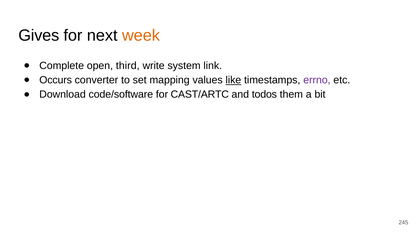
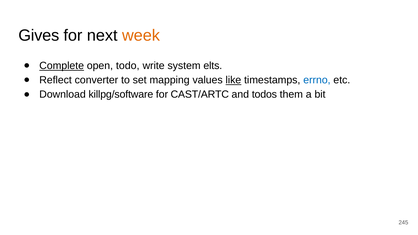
Complete underline: none -> present (62, 66)
third: third -> todo (128, 66)
link: link -> elts (213, 66)
Occurs: Occurs -> Reflect (56, 80)
errno colour: purple -> blue (317, 80)
code/software: code/software -> killpg/software (121, 95)
